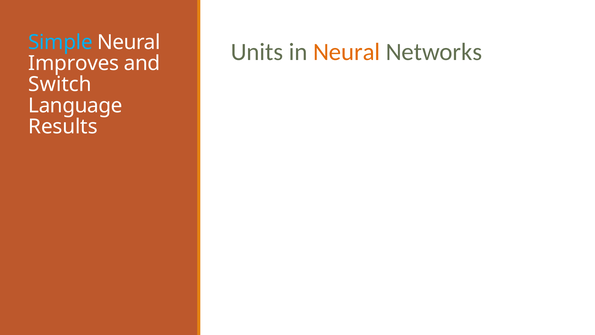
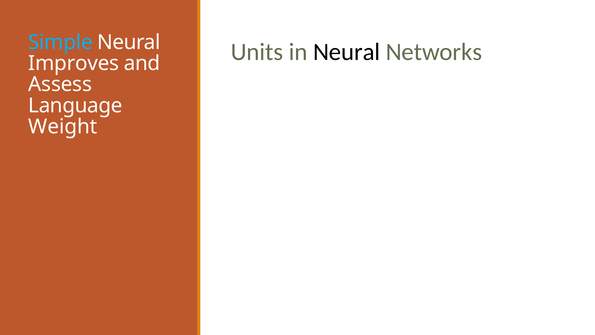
Neural colour: orange -> black (347, 52)
Switch: Switch -> Assess (60, 84)
Results: Results -> Weight (63, 127)
